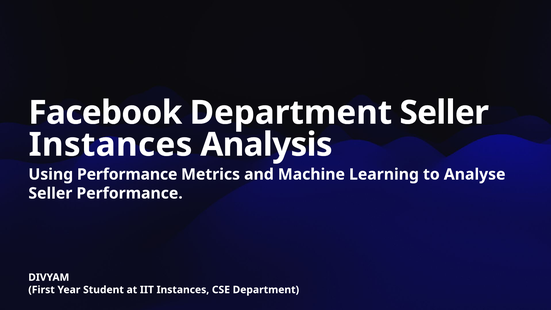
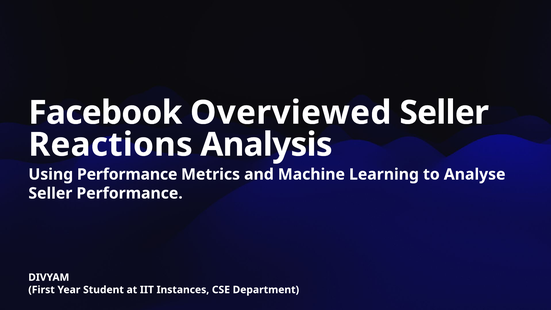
Facebook Department: Department -> Overviewed (291, 113)
Instances: Instances -> Reactions (111, 145)
